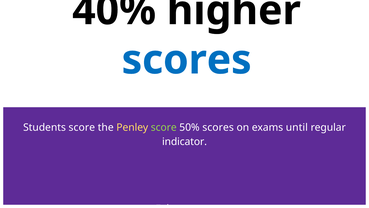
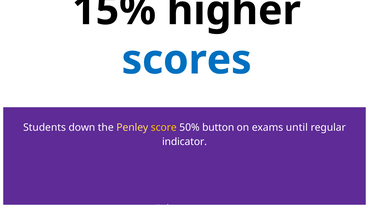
40%: 40% -> 15% (114, 11)
Students score: score -> down (82, 127)
score colour: light green -> yellow (164, 127)
50% scores: scores -> button (218, 127)
